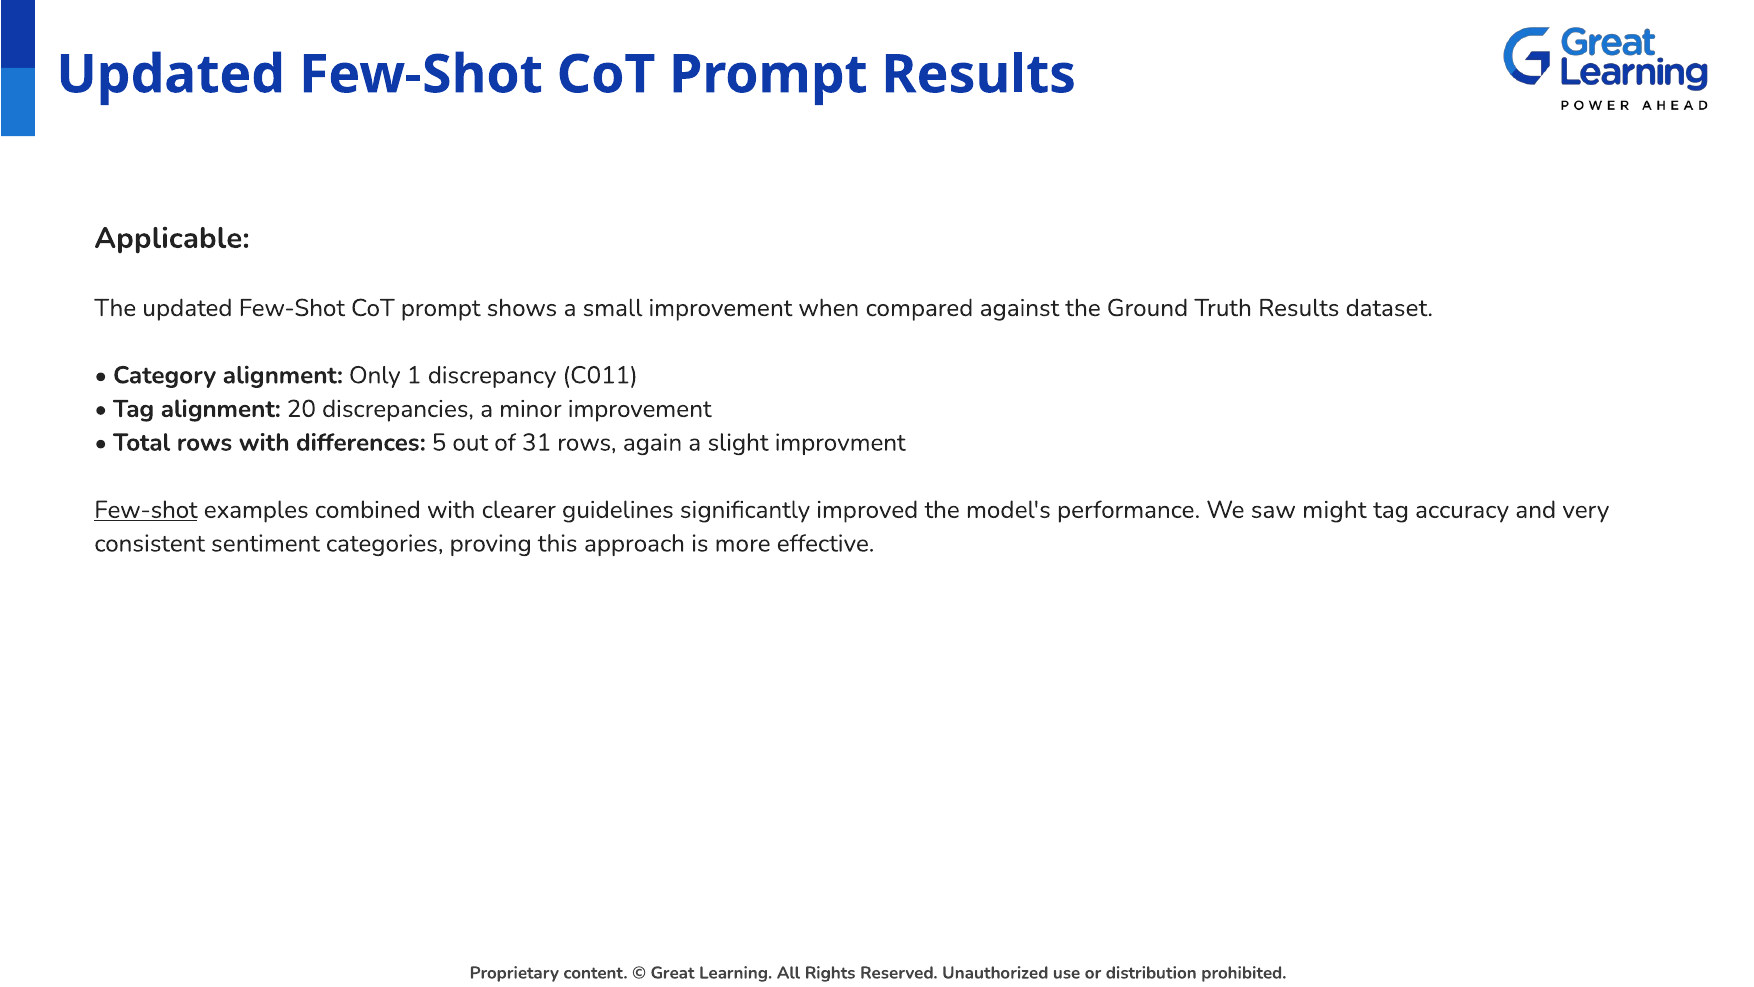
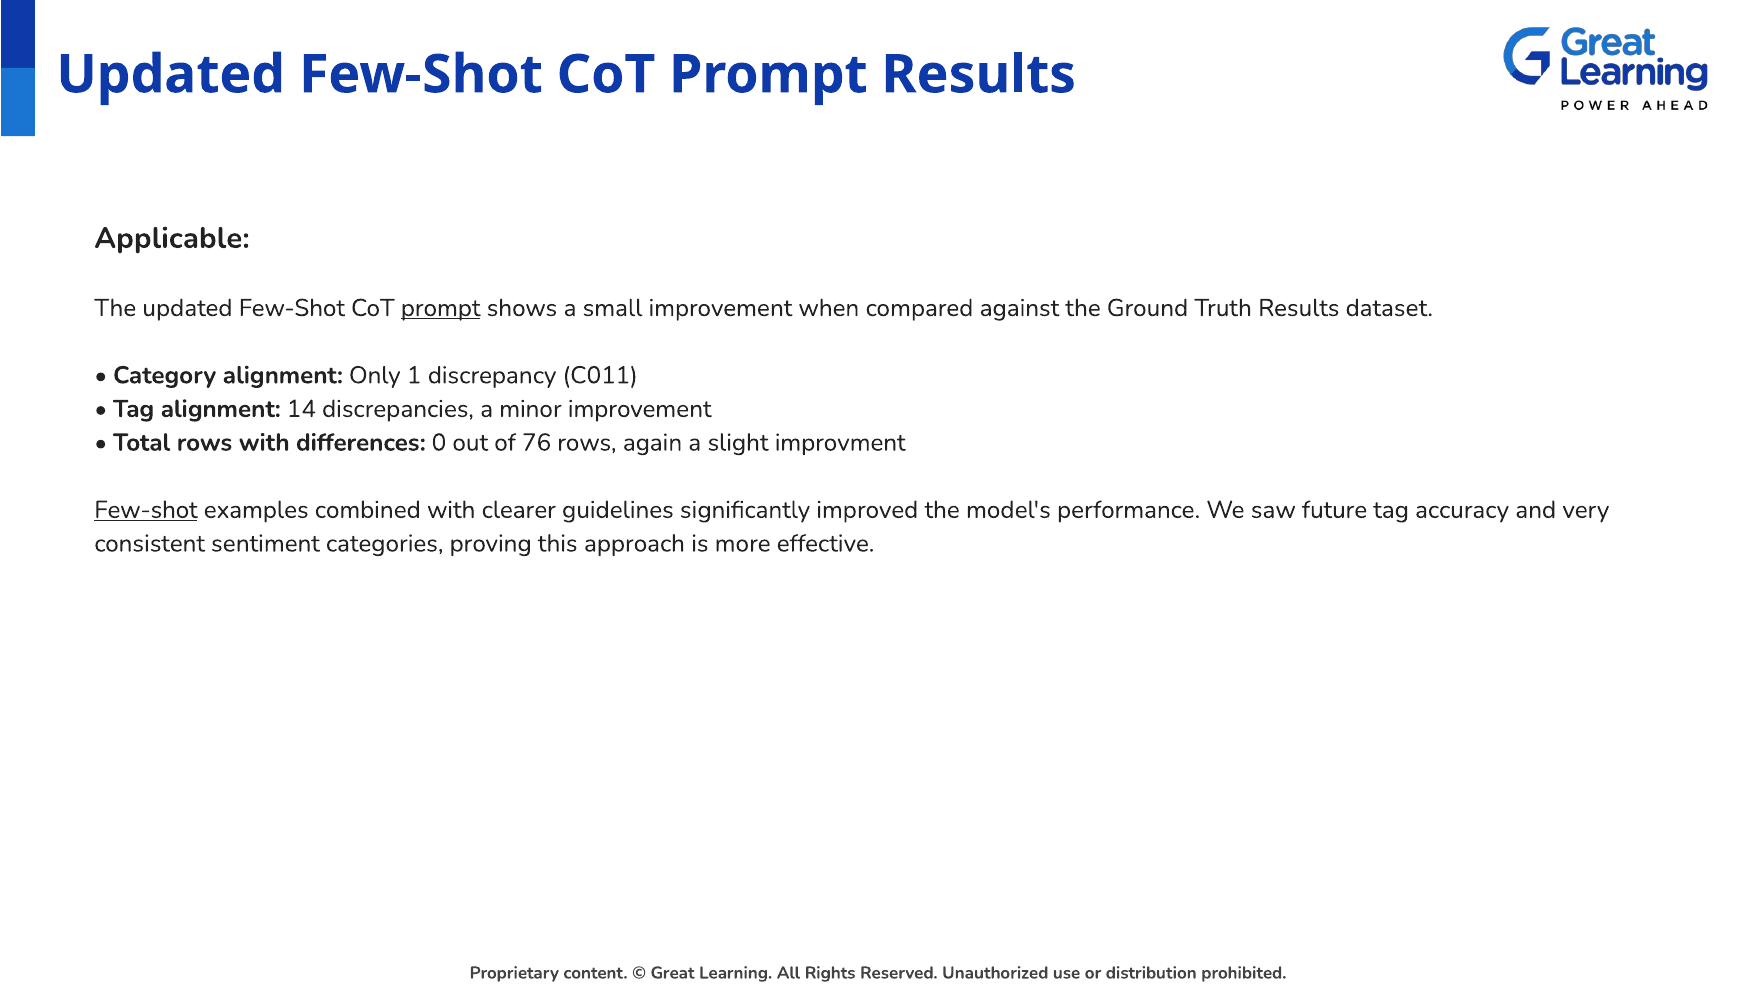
prompt underline: none -> present (441, 308)
20: 20 -> 14 (301, 409)
5: 5 -> 0 (439, 442)
31: 31 -> 76 (537, 442)
might: might -> future (1335, 510)
